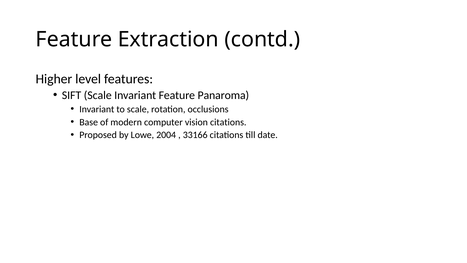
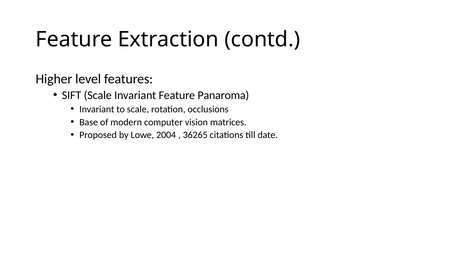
vision citations: citations -> matrices (228, 122)
33166: 33166 -> 36265 (195, 135)
